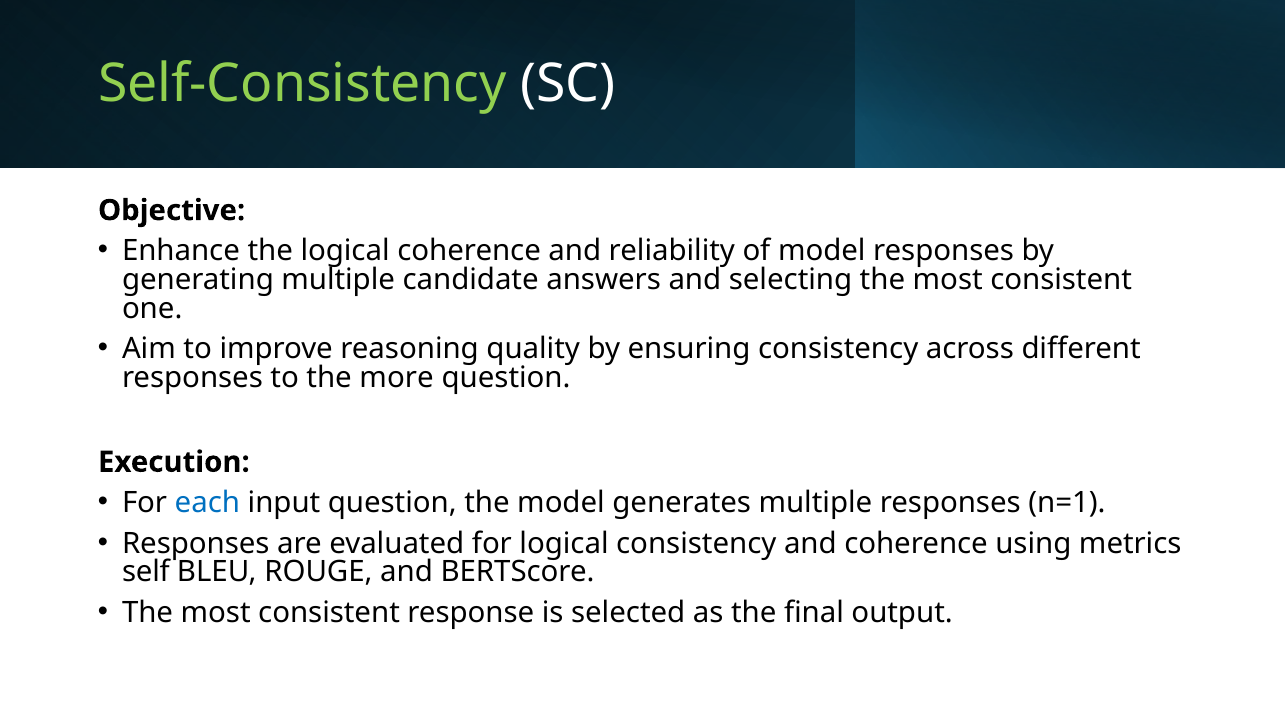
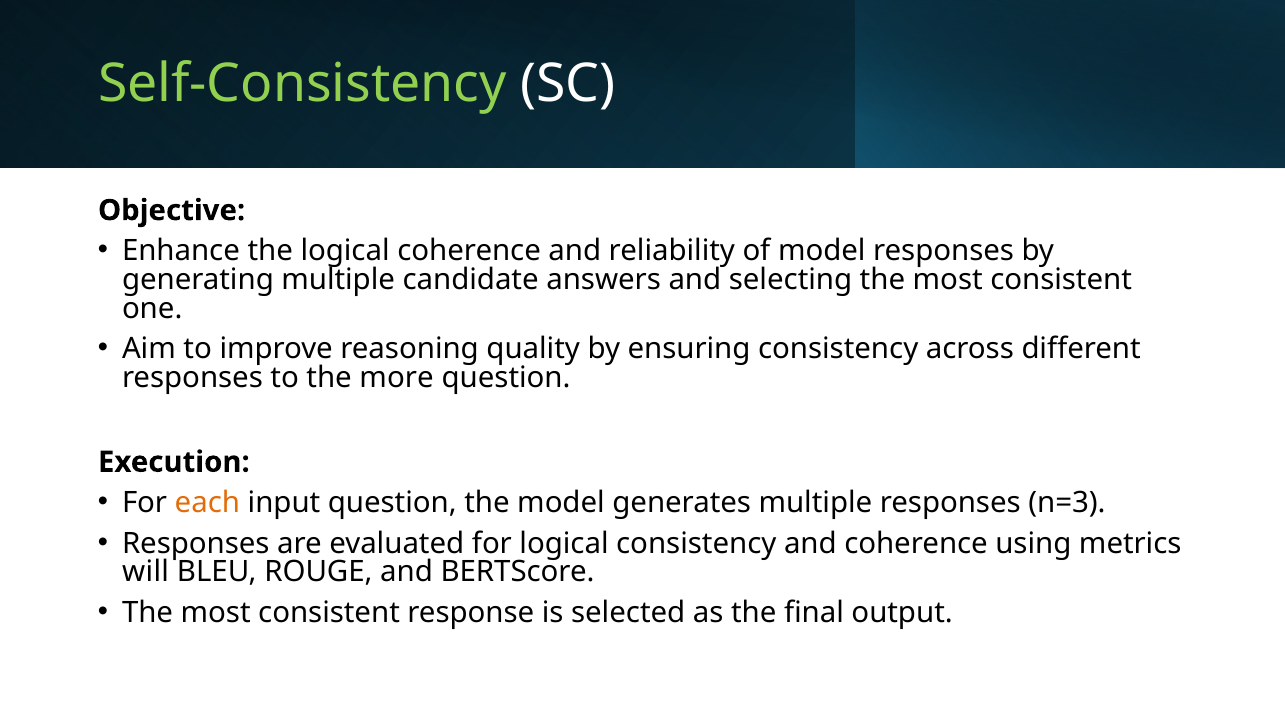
each colour: blue -> orange (207, 503)
n=1: n=1 -> n=3 (1067, 503)
self: self -> will (146, 572)
